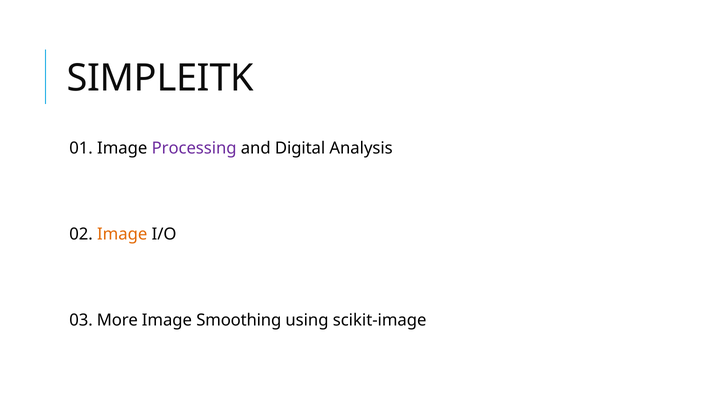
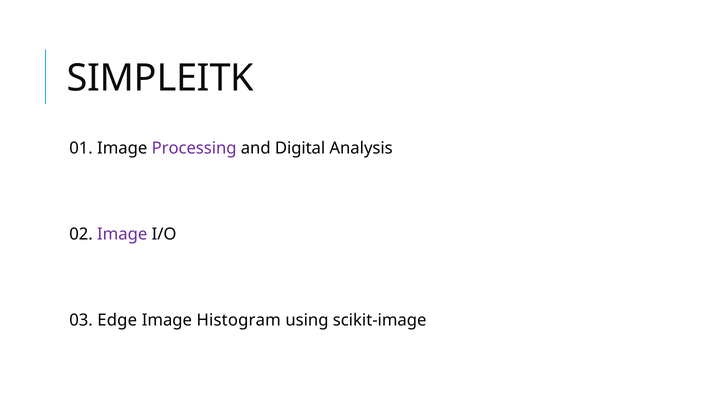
Image colour: orange -> purple (122, 234)
More: More -> Edge (117, 320)
Smoothing: Smoothing -> Histogram (239, 320)
